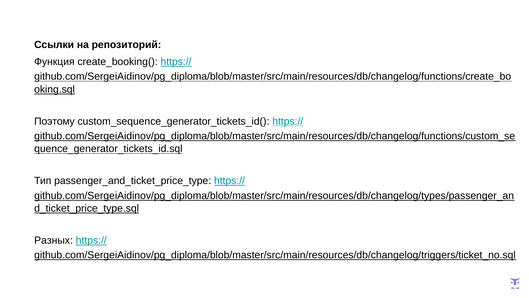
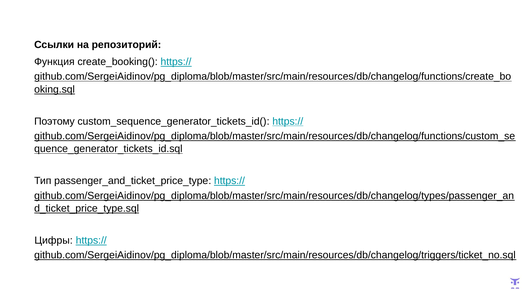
Разных: Разных -> Цифры (54, 240)
